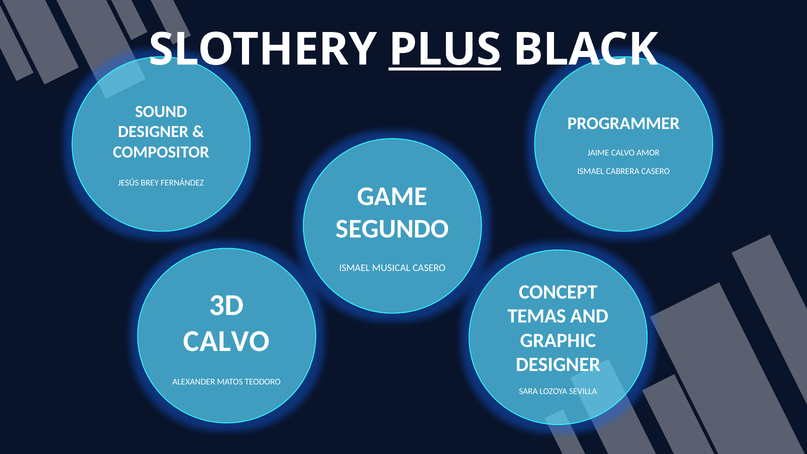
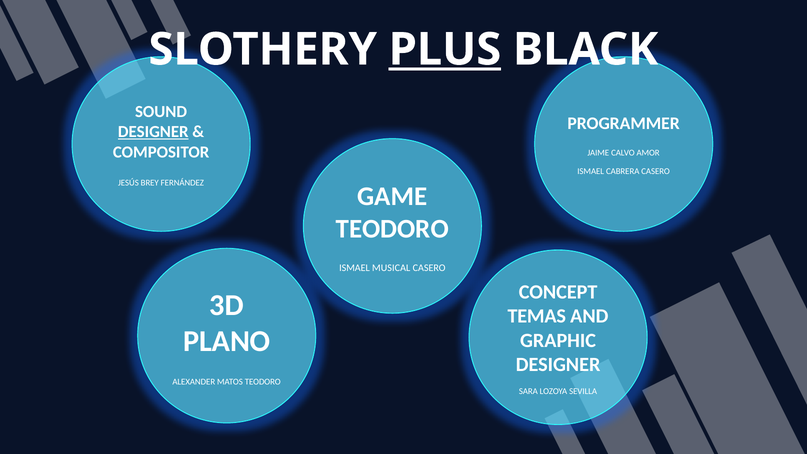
DESIGNER underline: none -> present (153, 132)
SEGUNDO: SEGUNDO -> TEODORO (392, 229)
CALVO: CALVO -> PLANO (227, 341)
